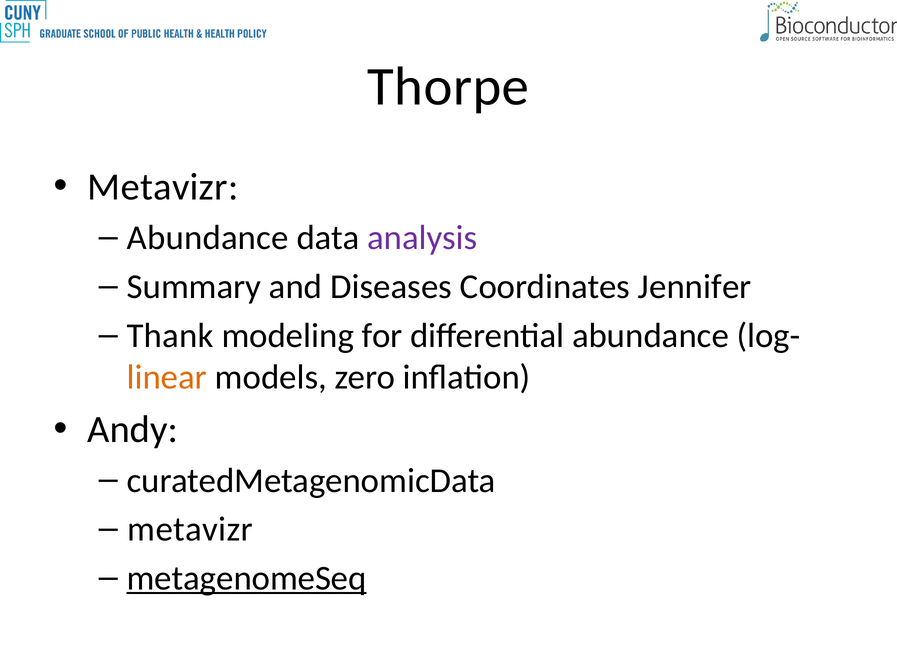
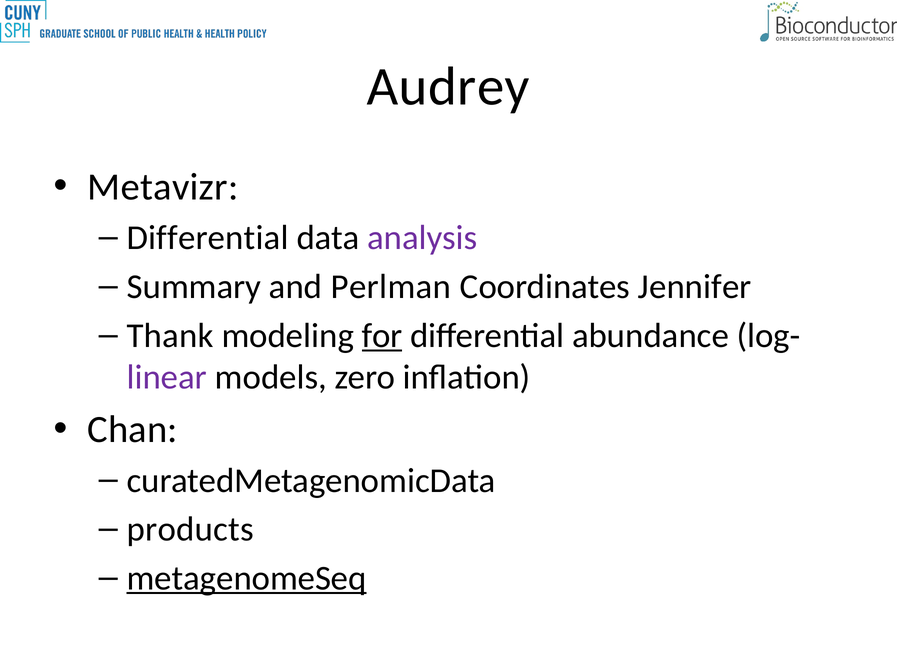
Thorpe: Thorpe -> Audrey (448, 87)
Abundance: Abundance -> Differential (208, 238)
Diseases: Diseases -> Perlman (391, 287)
for underline: none -> present (382, 336)
linear colour: orange -> purple (167, 378)
Andy: Andy -> Chan (133, 430)
metavizr: metavizr -> products (190, 530)
